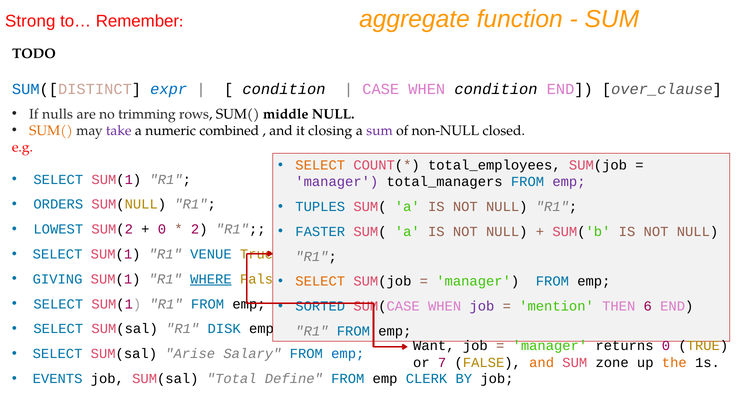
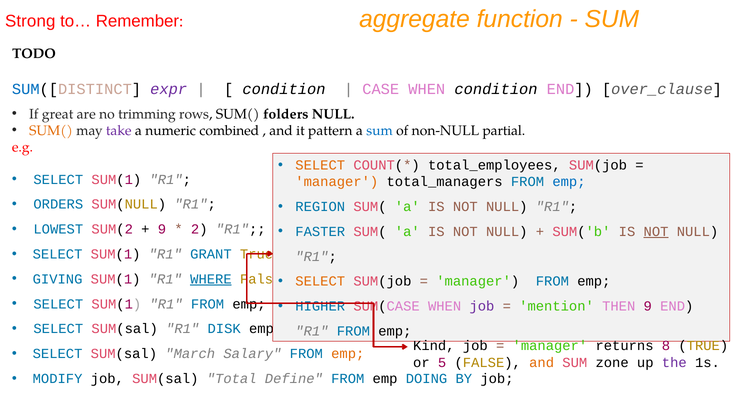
expr colour: blue -> purple (169, 89)
nulls: nulls -> great (58, 114)
middle: middle -> folders (286, 114)
closing: closing -> pattern (330, 130)
sum colour: purple -> blue (380, 130)
closed: closed -> partial (504, 130)
manager colour: purple -> orange (337, 182)
emp colour: purple -> blue (569, 182)
TUPLES: TUPLES -> REGION (320, 206)
0: 0 -> 9 (162, 229)
NOT underline: none -> present (656, 231)
VENUE: VENUE -> GRANT (211, 254)
SORTED: SORTED -> HIGHER (320, 306)
THEN 6: 6 -> 9 (648, 306)
Want: Want -> Kind (434, 346)
returns 0: 0 -> 8 (666, 346)
Arise: Arise -> March (190, 353)
emp colour: blue -> orange (348, 353)
7: 7 -> 5 (442, 362)
the colour: orange -> purple (674, 362)
EVENTS: EVENTS -> MODIFY (58, 378)
CLERK: CLERK -> DOING (427, 378)
